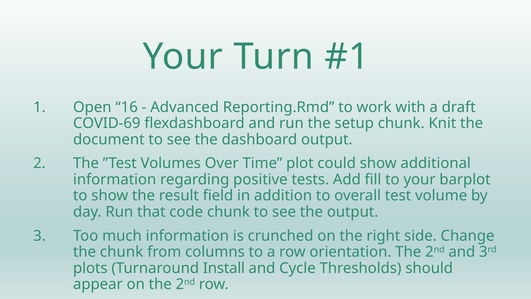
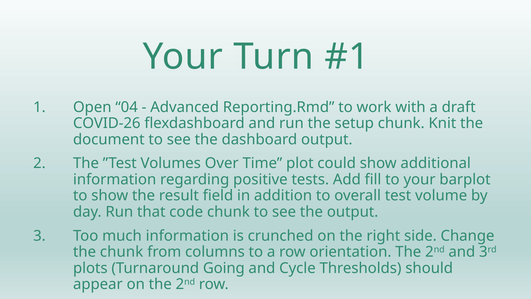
16: 16 -> 04 (127, 107)
COVID-69: COVID-69 -> COVID-26 (107, 123)
Install: Install -> Going (224, 268)
